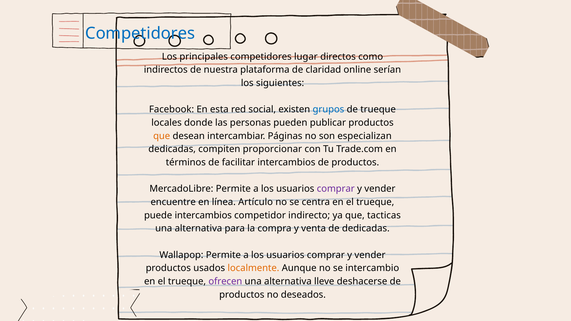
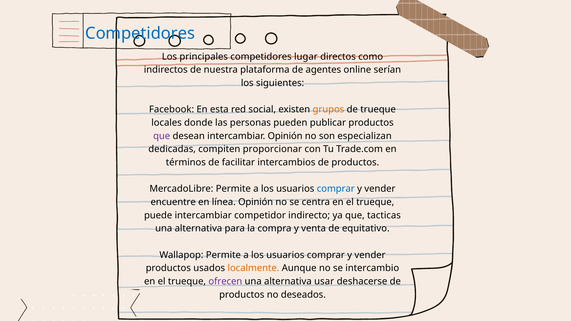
claridad: claridad -> agentes (323, 70)
grupos colour: blue -> orange (328, 110)
que colour: orange -> purple (162, 136)
intercambiar Páginas: Páginas -> Opinión (285, 136)
comprar colour: purple -> blue (336, 189)
línea Artículo: Artículo -> Opinión (256, 202)
puede intercambios: intercambios -> intercambiar (203, 215)
de dedicadas: dedicadas -> equitativo (366, 229)
lleve: lleve -> usar (324, 281)
